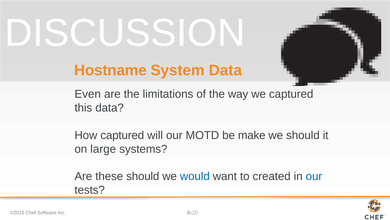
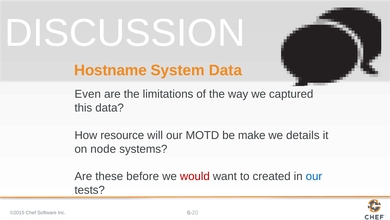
How captured: captured -> resource (122, 135)
we should: should -> details (303, 135)
large: large -> node (103, 149)
these should: should -> before (143, 176)
would colour: blue -> red (195, 176)
